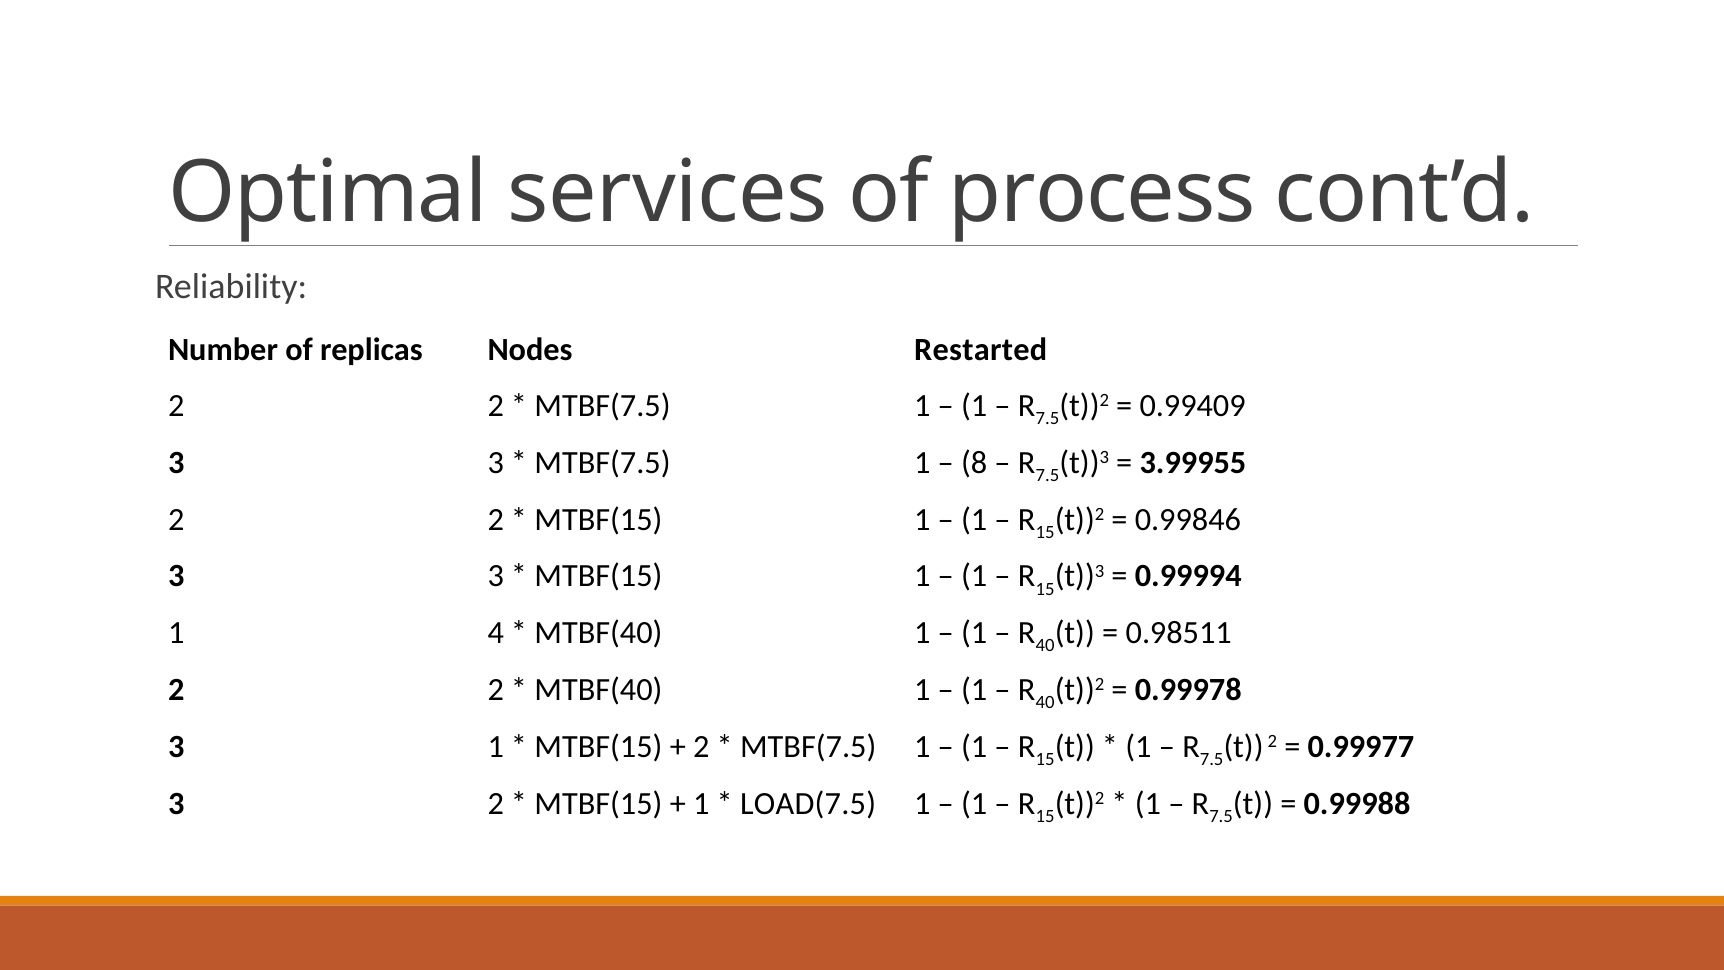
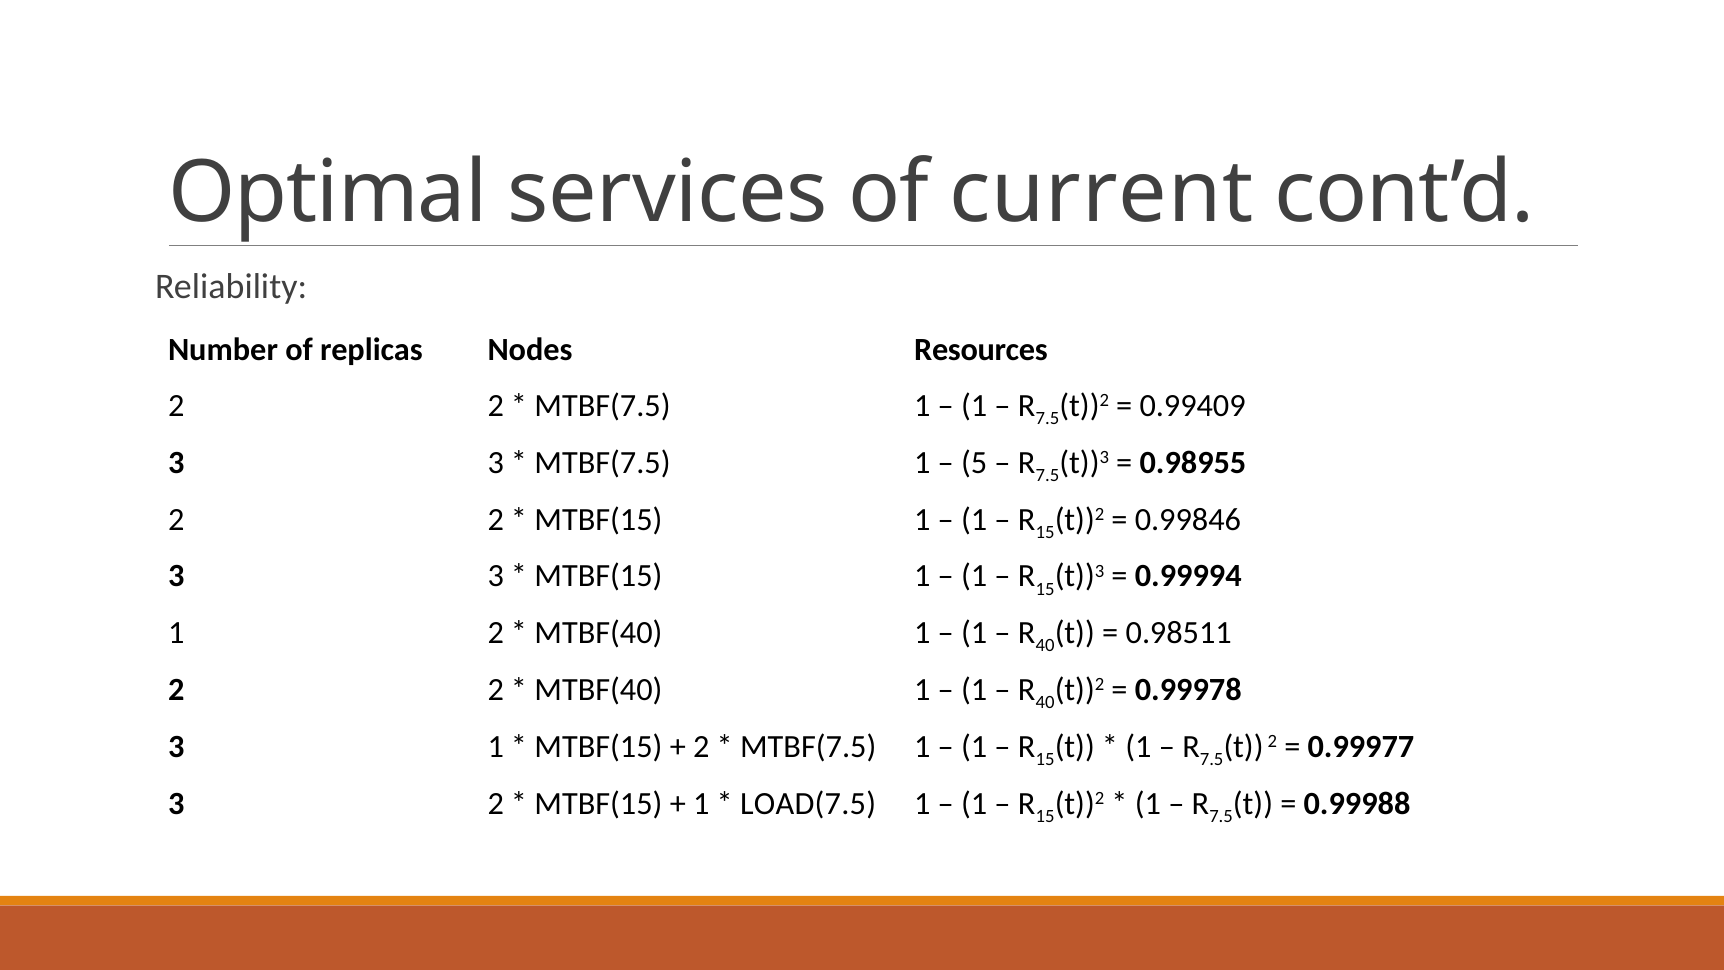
process: process -> current (1101, 193)
Restarted: Restarted -> Resources (981, 349)
8: 8 -> 5 (974, 462)
3.99955: 3.99955 -> 0.98955 (1193, 462)
1 4: 4 -> 2 (496, 633)
